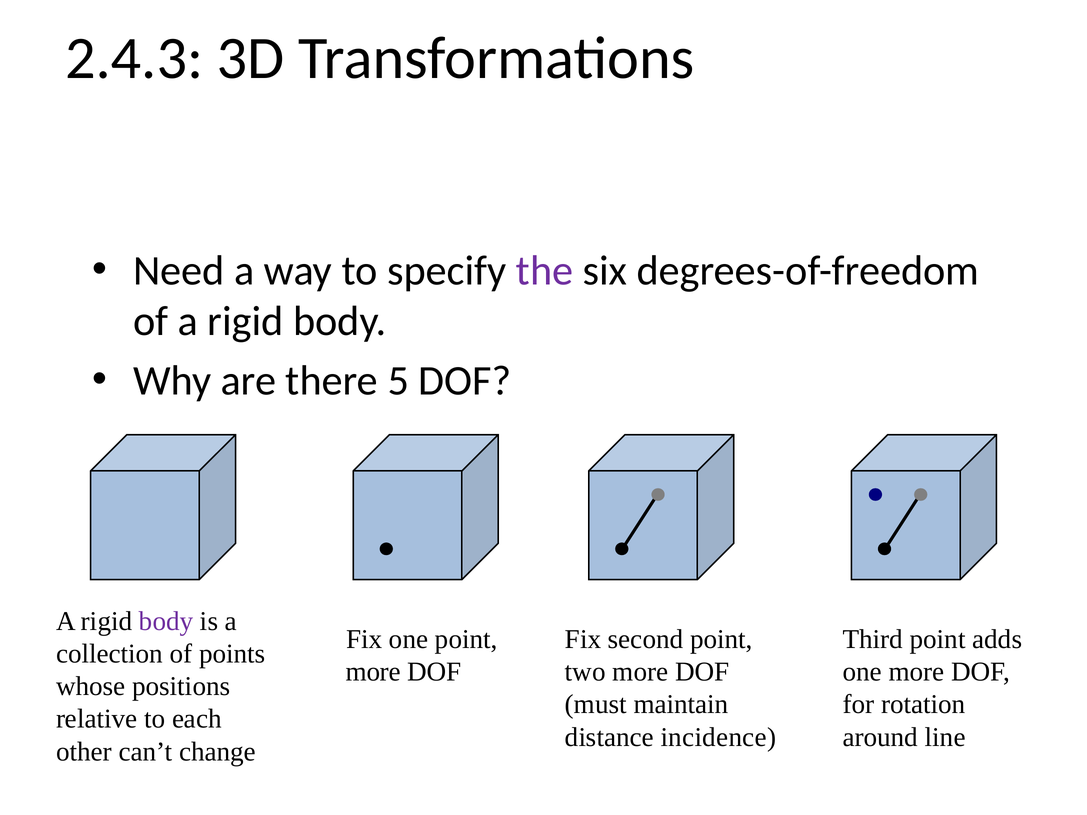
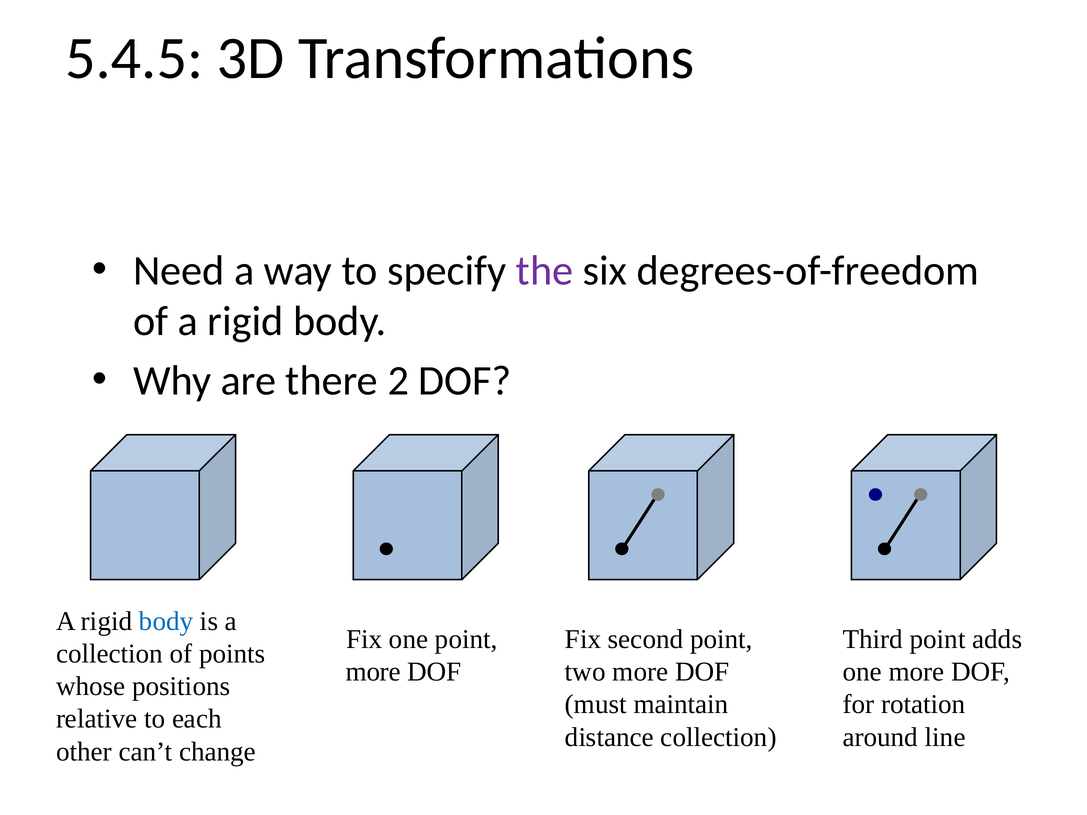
2.4.3: 2.4.3 -> 5.4.5 (134, 59)
5: 5 -> 2 (398, 381)
body colour: purple -> blue (166, 621)
distance incidence: incidence -> collection (719, 737)
